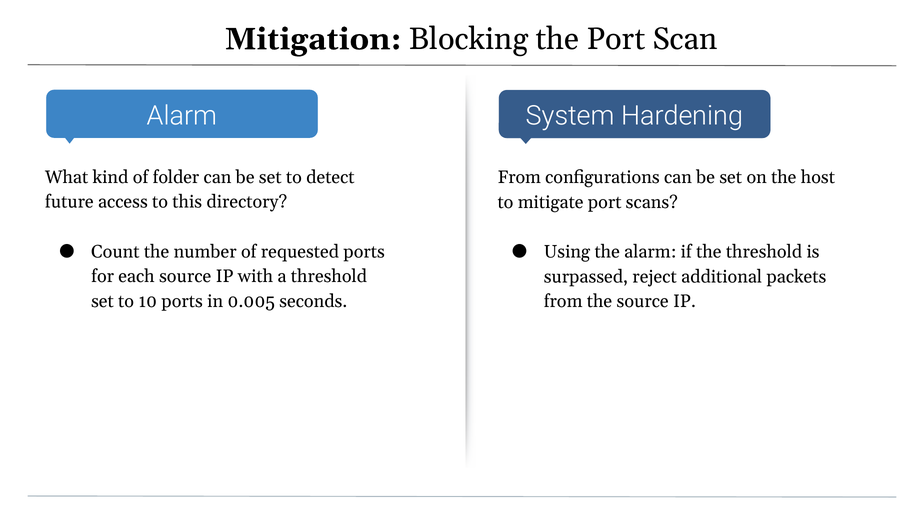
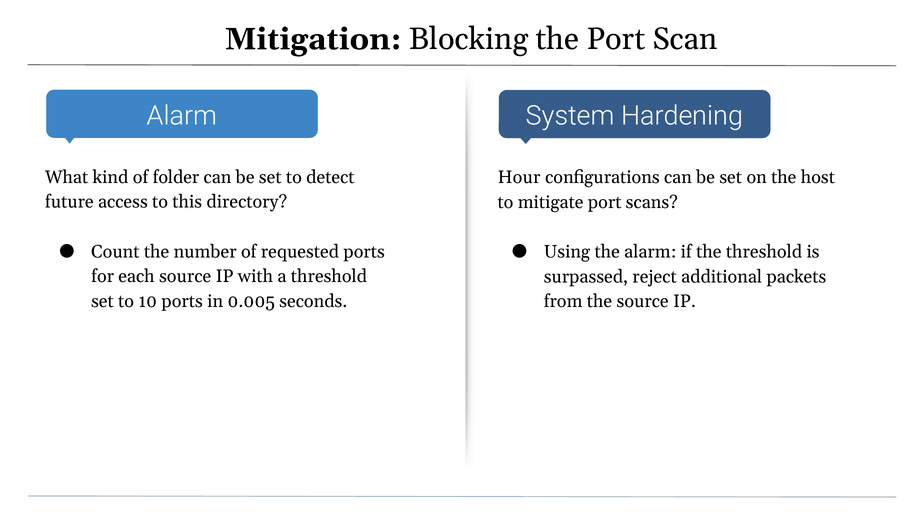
From: From -> Hour (519, 177)
